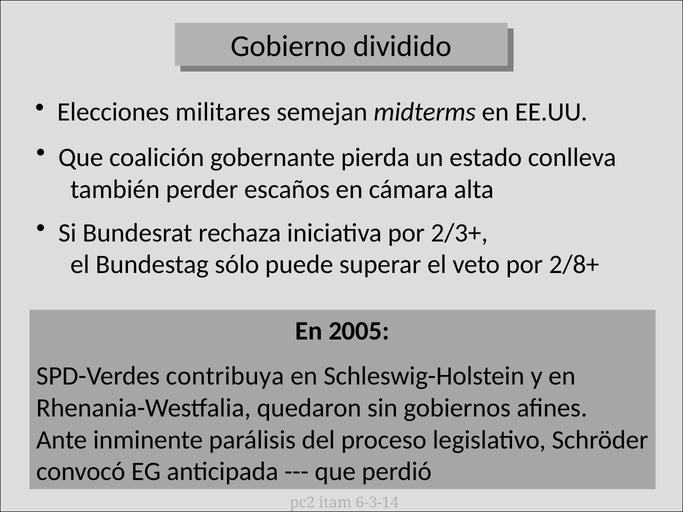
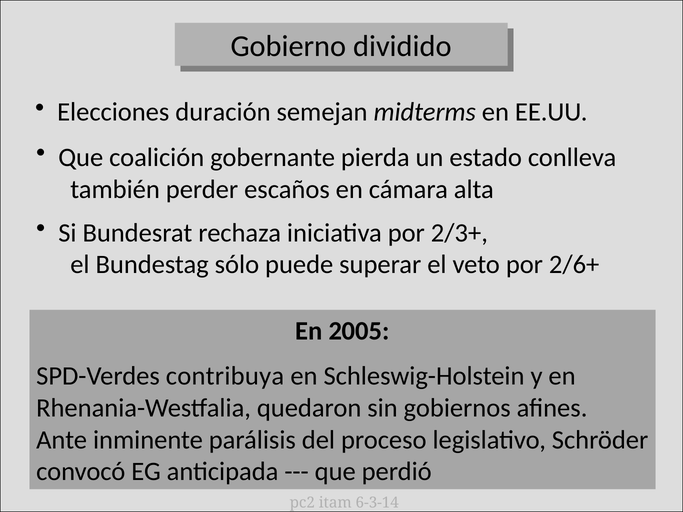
militares: militares -> duración (223, 112)
2/8+: 2/8+ -> 2/6+ (574, 265)
